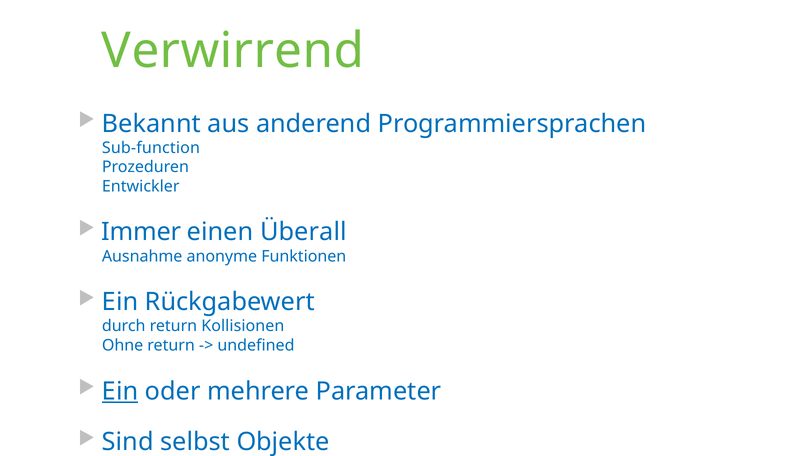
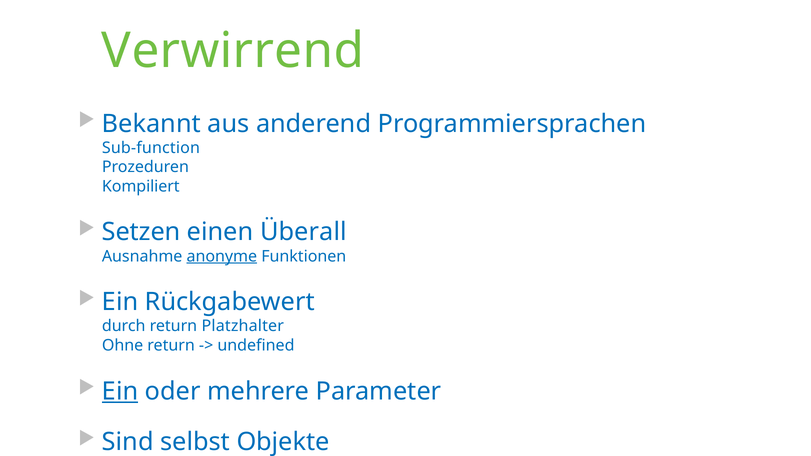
Entwickler: Entwickler -> Kompiliert (141, 186)
Immer: Immer -> Setzen (141, 232)
anonyme underline: none -> present (222, 256)
Kollisionen: Kollisionen -> Platzhalter (243, 326)
